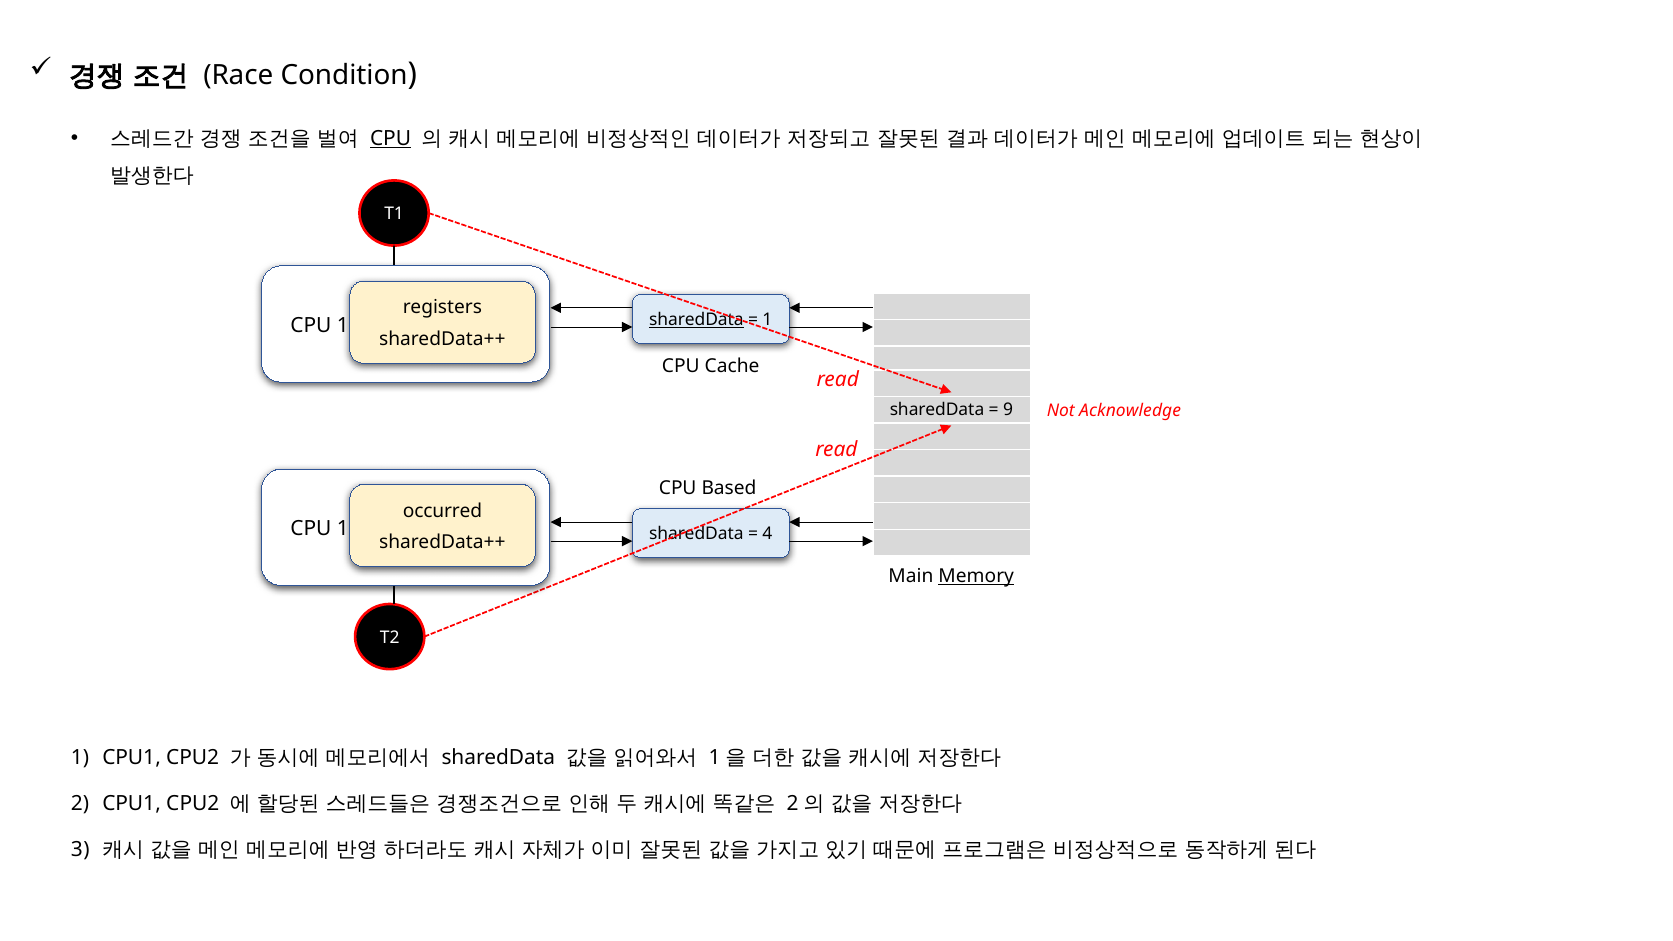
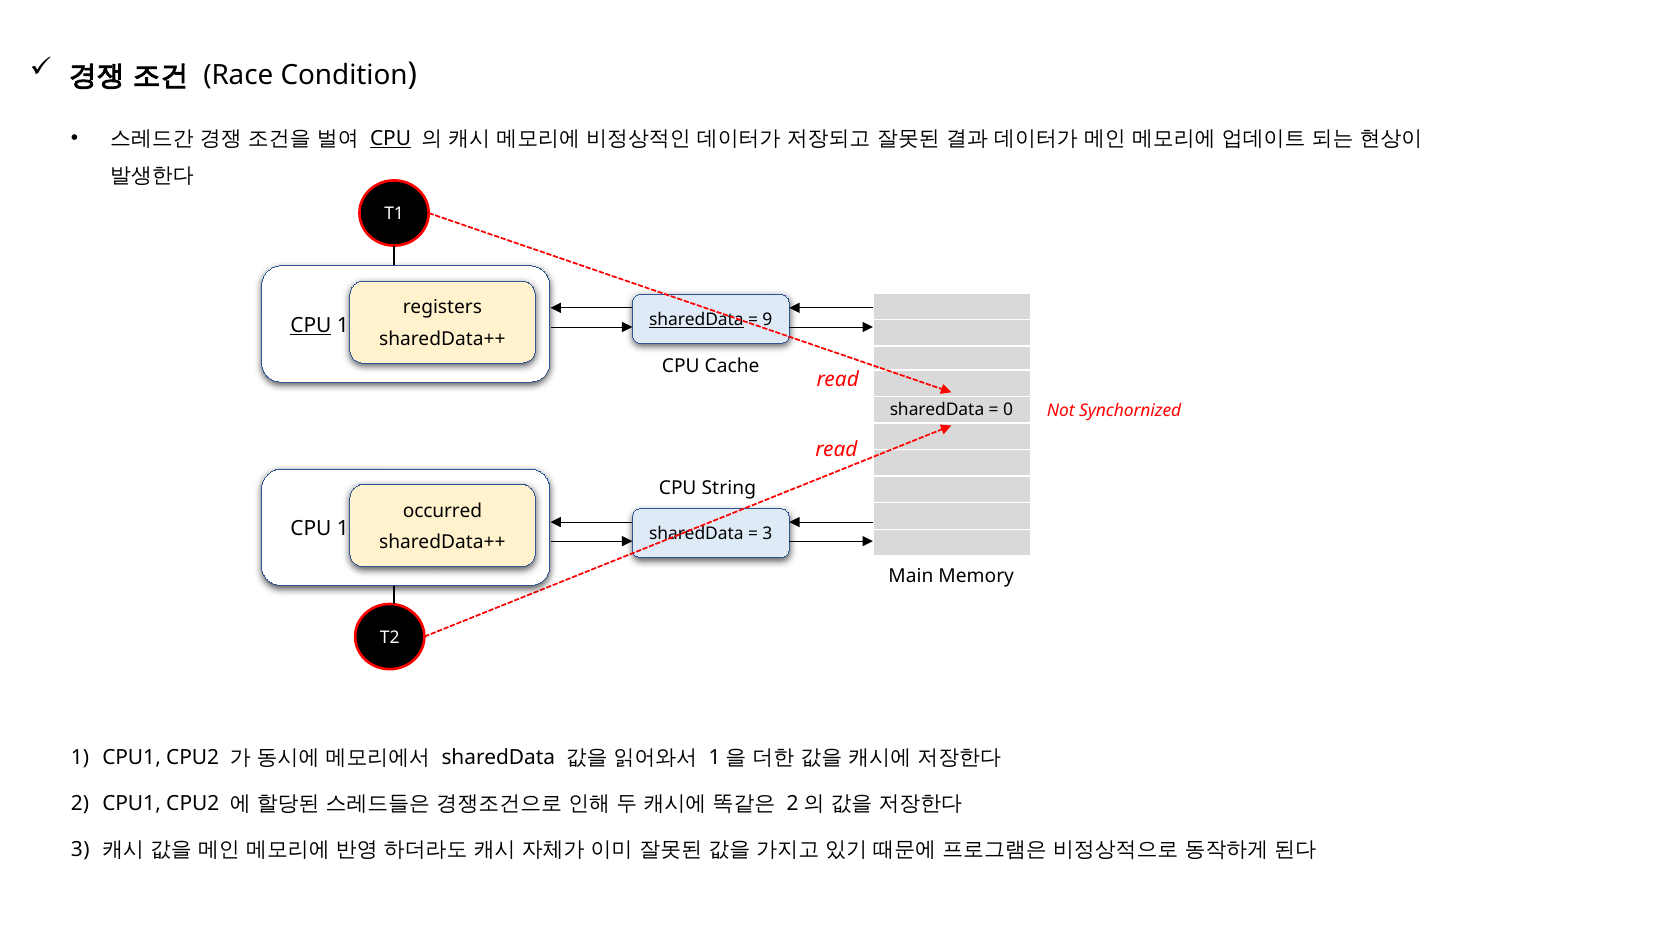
1: 1 -> 9 (767, 320)
CPU underline: none -> present (311, 325)
9: 9 -> 0 (1008, 410)
Acknowledge: Acknowledge -> Synchornized (1130, 411)
Based: Based -> String (729, 489)
4: 4 -> 3 (767, 534)
Memory underline: present -> none (976, 576)
